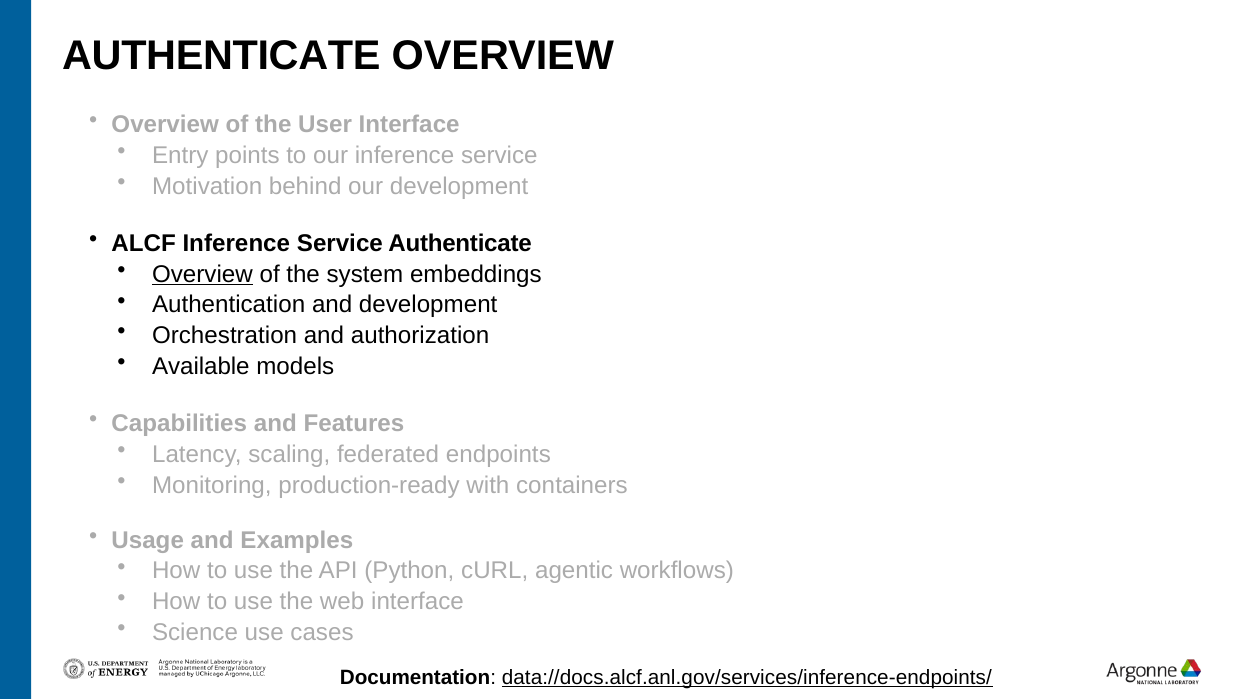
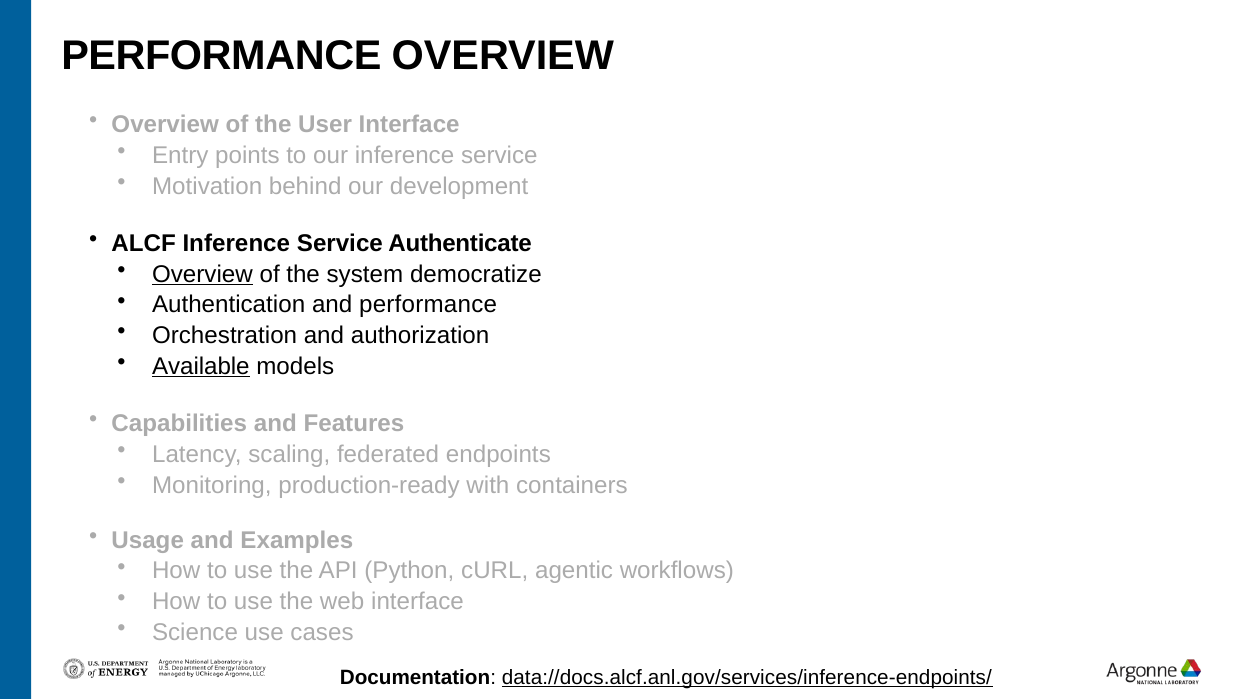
AUTHENTICATE: AUTHENTICATE -> PERFORMANCE (221, 56)
embeddings: embeddings -> democratize (476, 274)
and development: development -> performance (428, 305)
Available underline: none -> present (201, 366)
